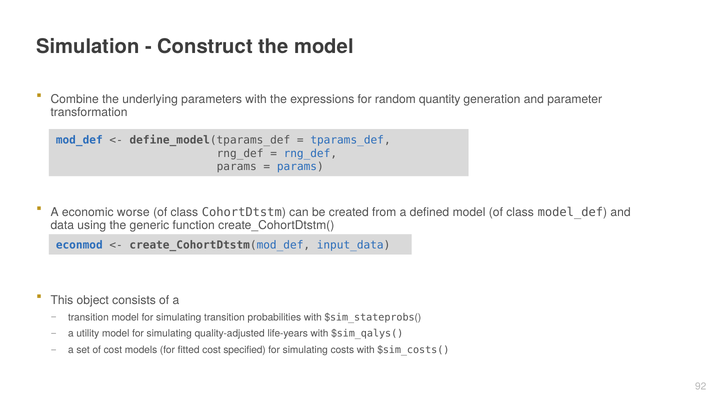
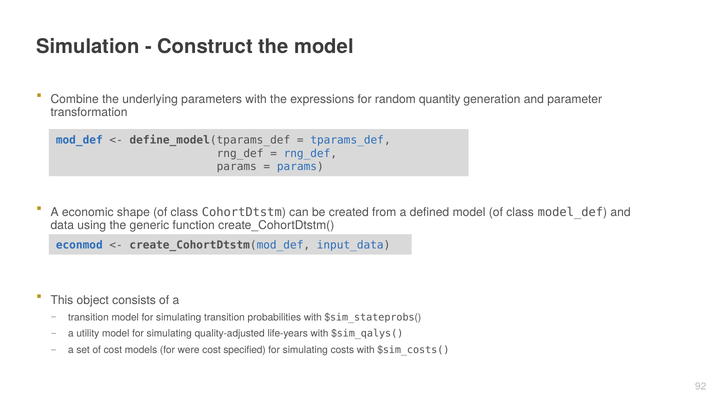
worse: worse -> shape (133, 213)
fitted: fitted -> were (189, 350)
